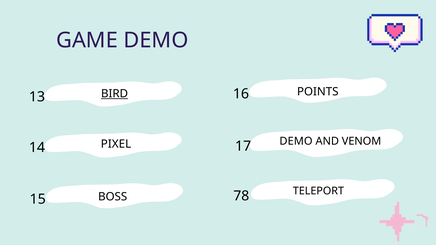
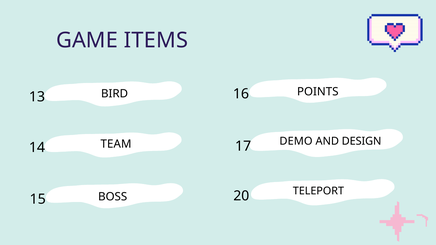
GAME DEMO: DEMO -> ITEMS (156, 40)
BIRD underline: present -> none (115, 94)
VENOM: VENOM -> DESIGN (362, 141)
PIXEL: PIXEL -> TEAM (116, 144)
78: 78 -> 20 (241, 196)
